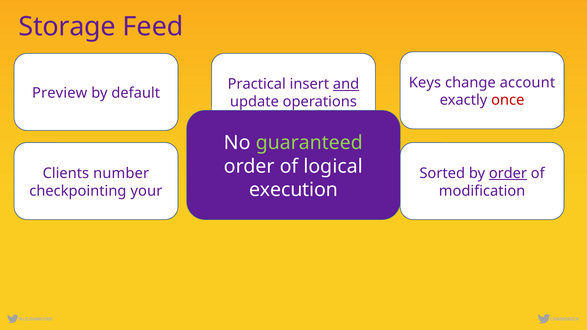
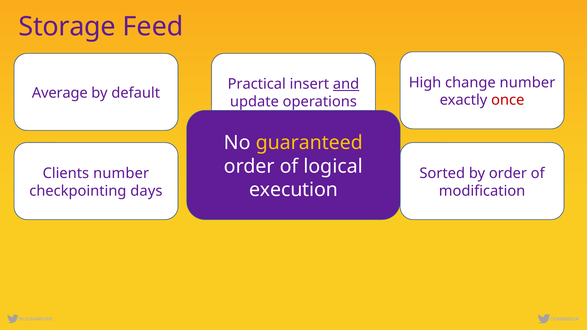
Keys: Keys -> High (425, 83)
change account: account -> number (527, 83)
Preview: Preview -> Average (60, 93)
guaranteed colour: light green -> yellow (309, 143)
order underline: present -> none (508, 173)
your: your -> days (146, 191)
